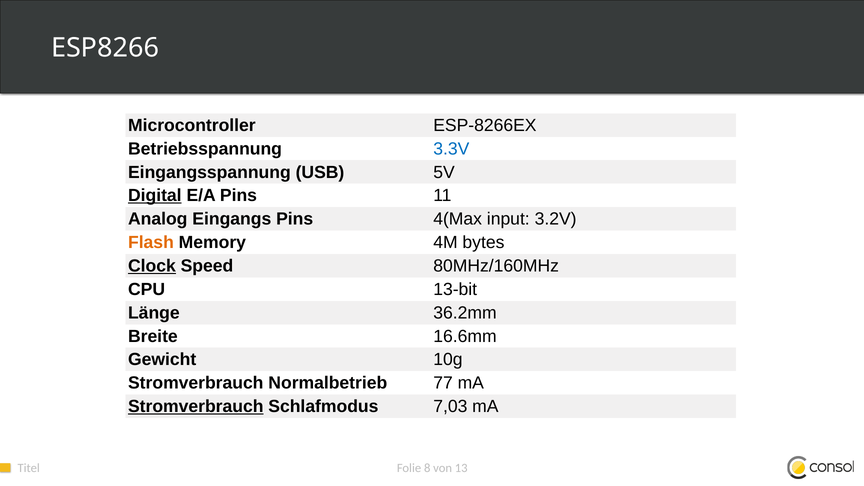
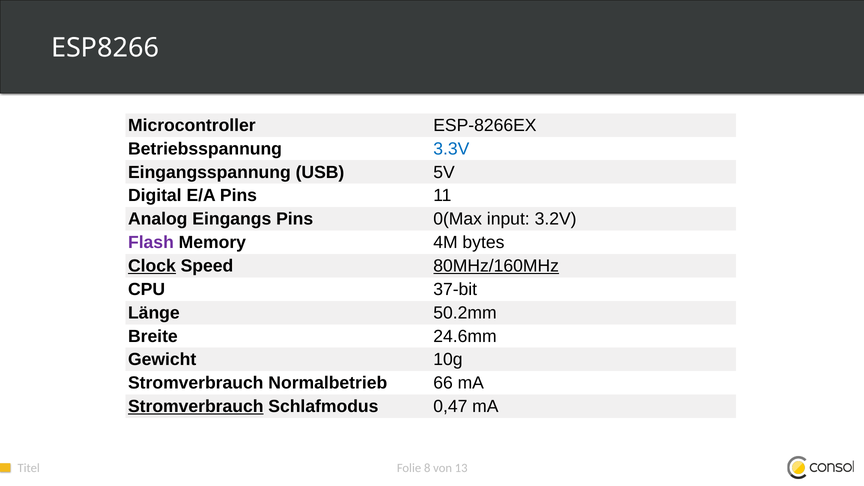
Digital underline: present -> none (155, 196)
4(Max: 4(Max -> 0(Max (458, 219)
Flash colour: orange -> purple (151, 243)
80MHz/160MHz underline: none -> present (496, 266)
13-bit: 13-bit -> 37-bit (455, 289)
36.2mm: 36.2mm -> 50.2mm (465, 313)
16.6mm: 16.6mm -> 24.6mm (465, 336)
77: 77 -> 66 (443, 383)
7,03: 7,03 -> 0,47 (450, 407)
